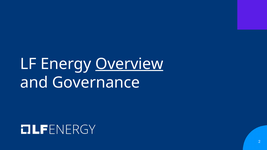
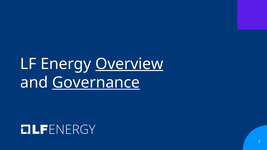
Governance underline: none -> present (96, 83)
